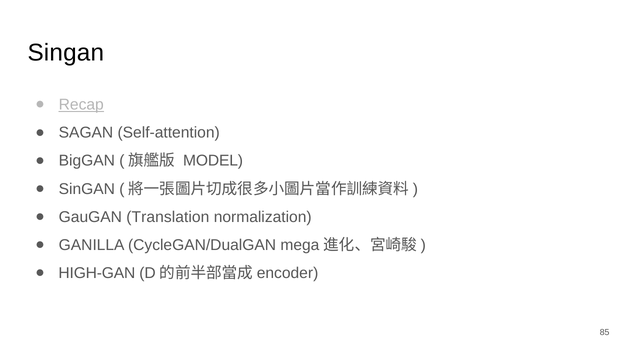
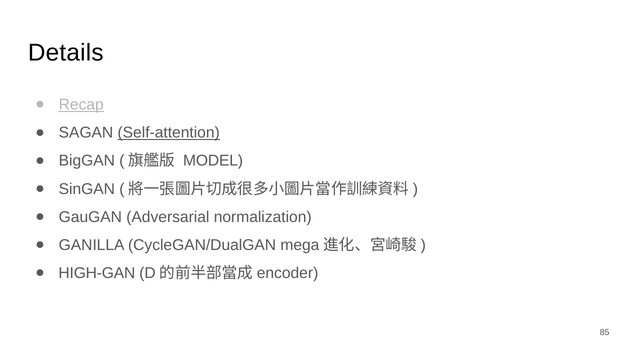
Singan: Singan -> Details (66, 53)
Self-attention underline: none -> present (169, 133)
Translation: Translation -> Adversarial (168, 217)
